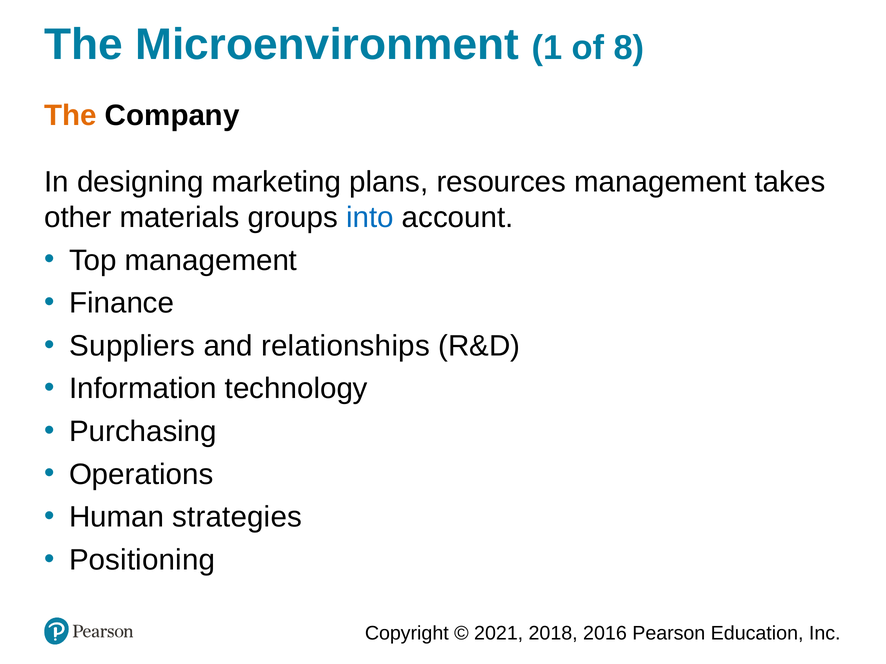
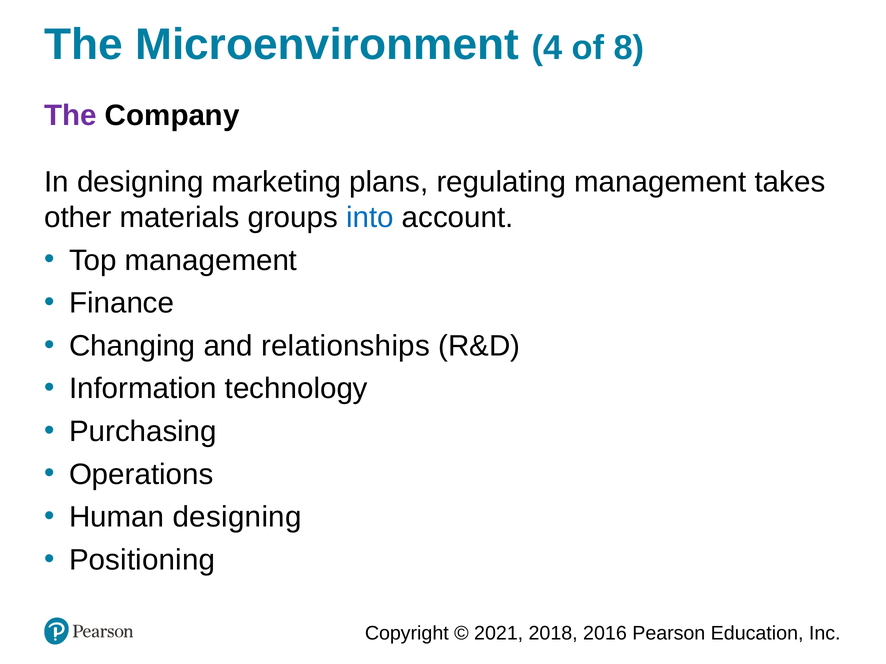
1: 1 -> 4 (547, 48)
The colour: orange -> purple (71, 116)
resources: resources -> regulating (501, 182)
Suppliers: Suppliers -> Changing (132, 346)
Human strategies: strategies -> designing (237, 518)
